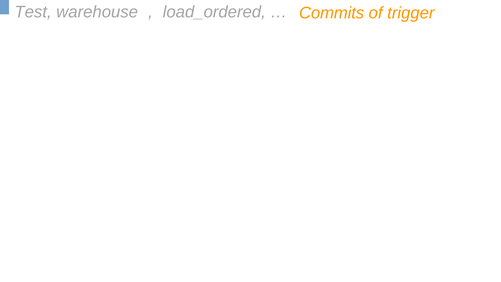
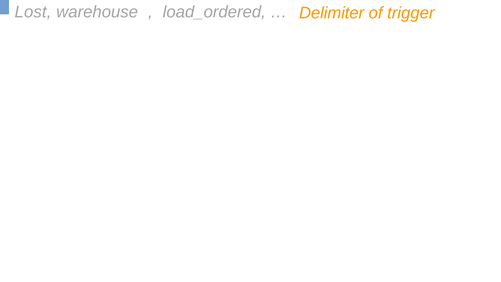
Test: Test -> Lost (33, 12)
Commits: Commits -> Delimiter (332, 13)
